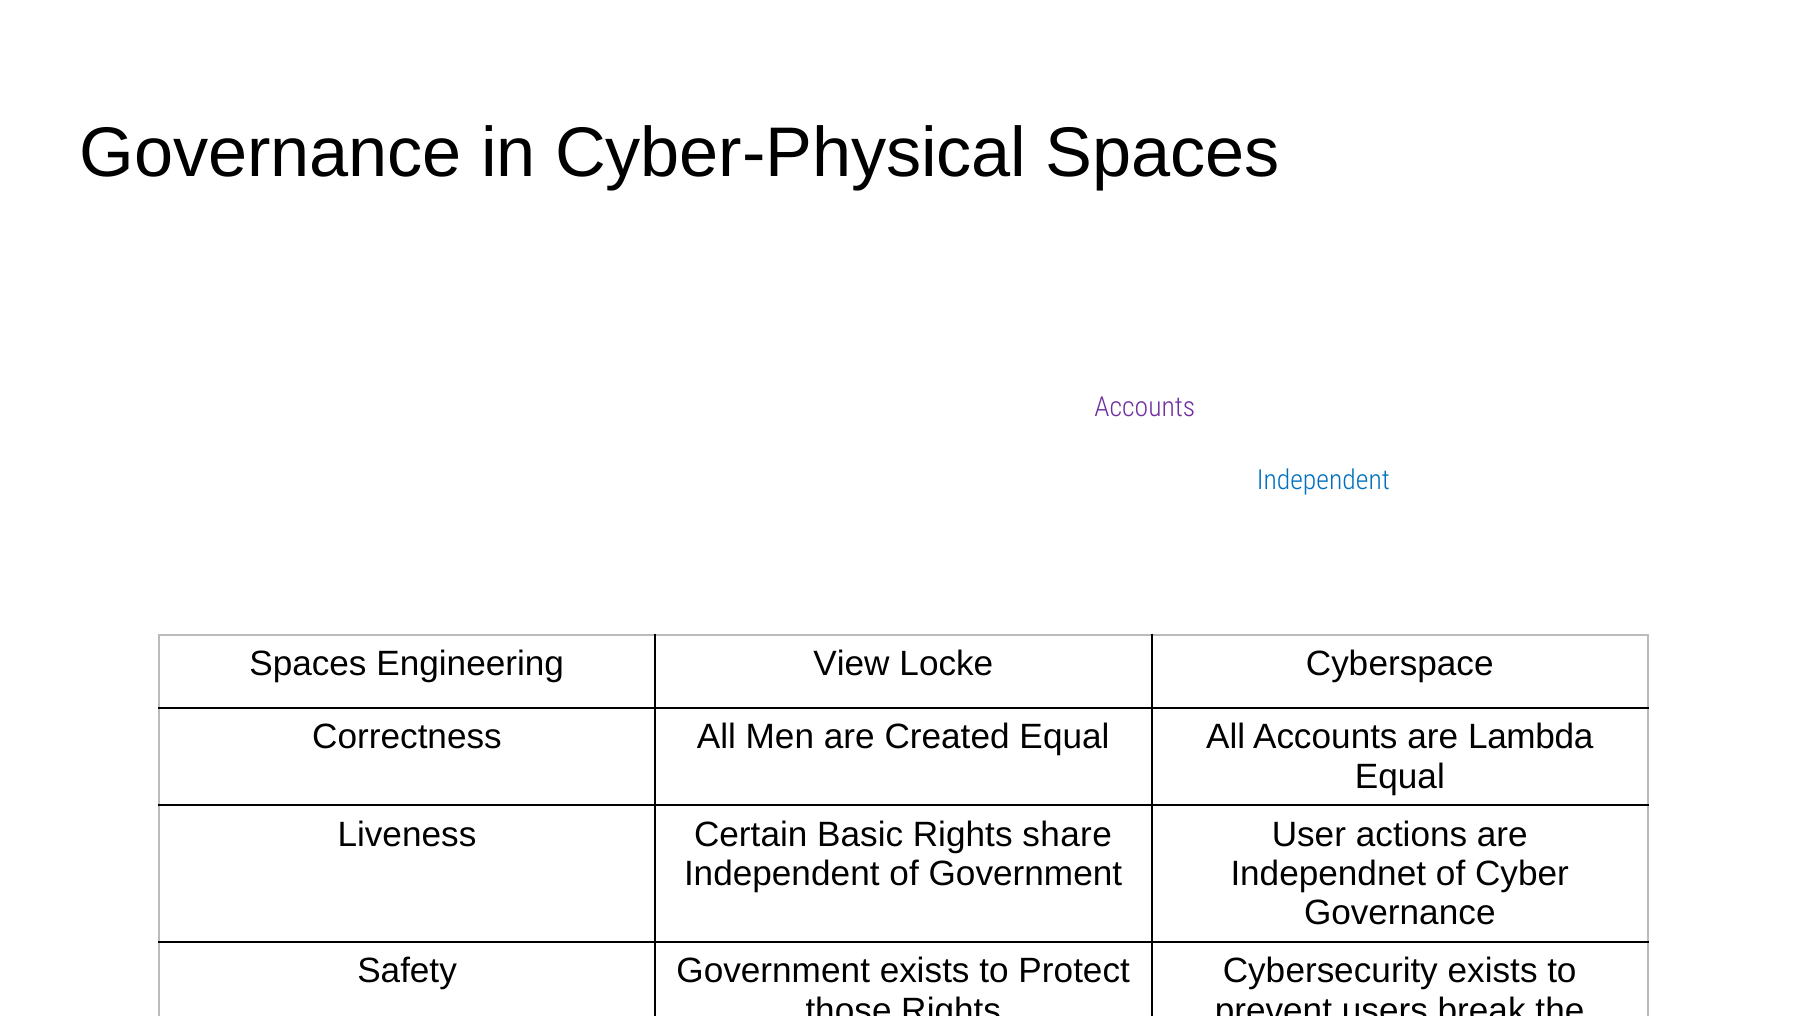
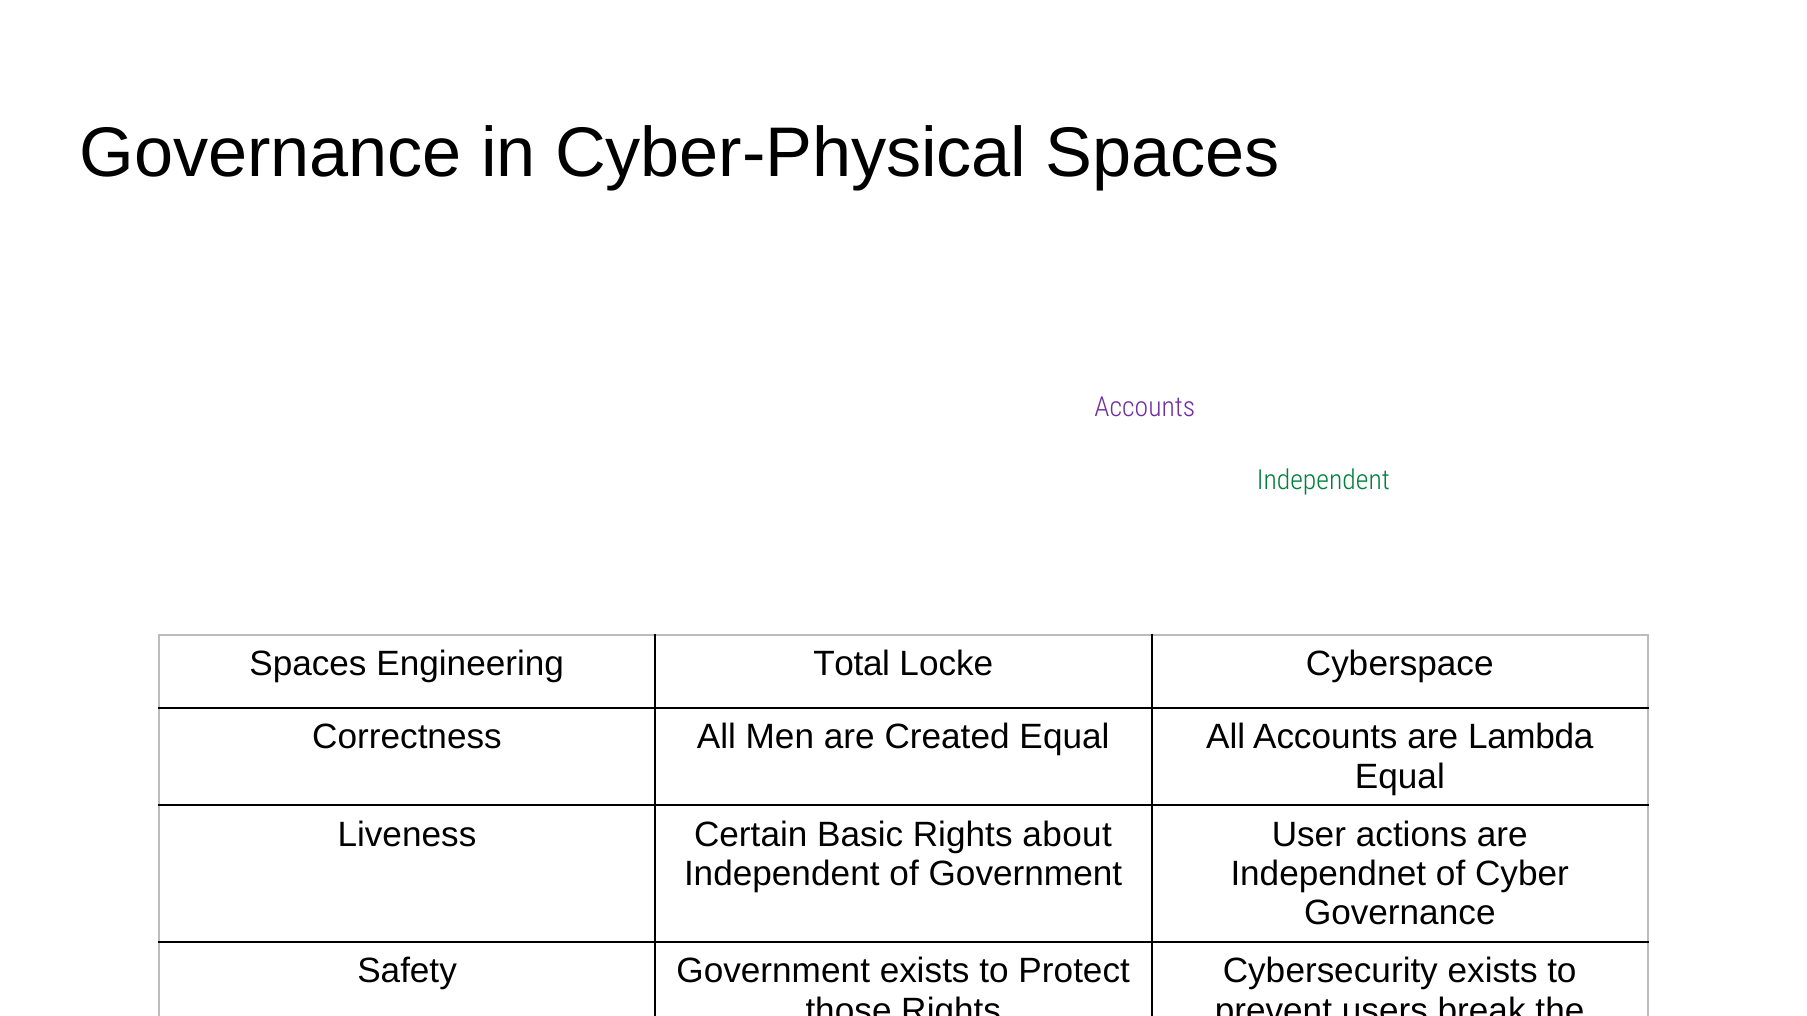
Independent colour: blue -> green (1323, 480)
View: View -> Total (852, 664)
share: share -> about (1067, 835)
